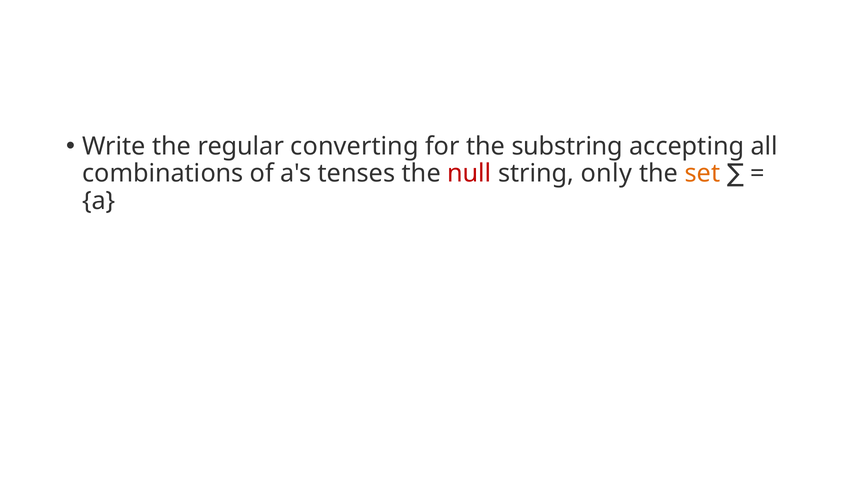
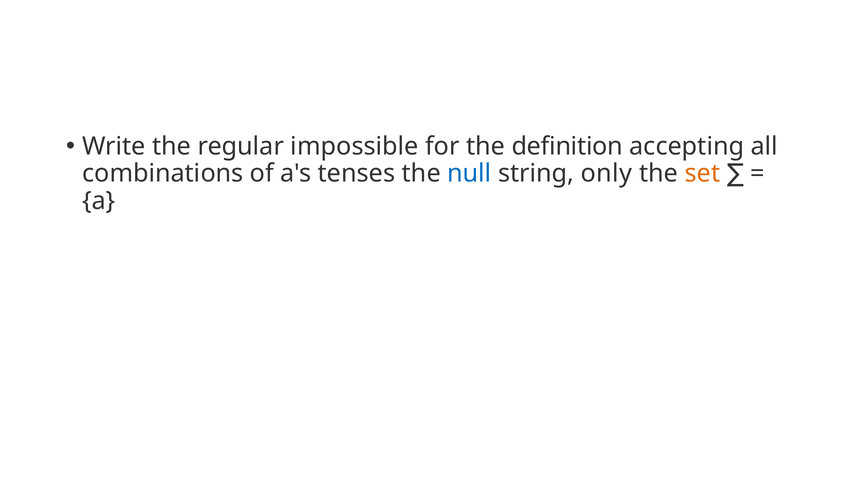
converting: converting -> impossible (355, 146)
substring: substring -> definition (567, 146)
null colour: red -> blue (469, 174)
